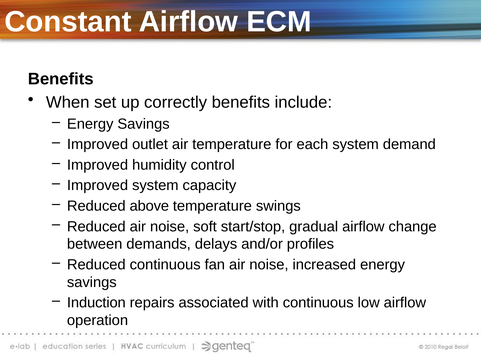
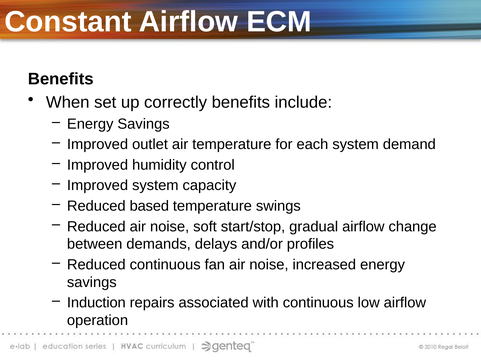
above: above -> based (149, 206)
